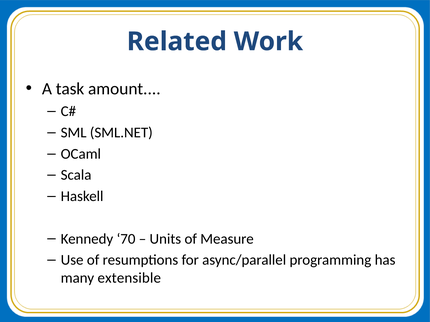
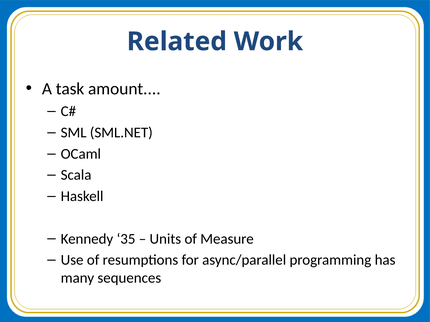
70: 70 -> 35 (126, 239)
extensible: extensible -> sequences (129, 278)
